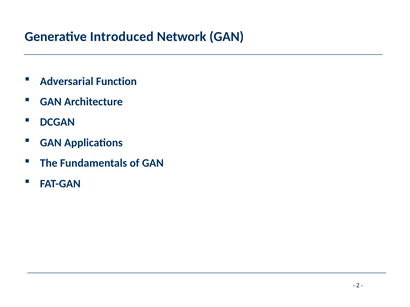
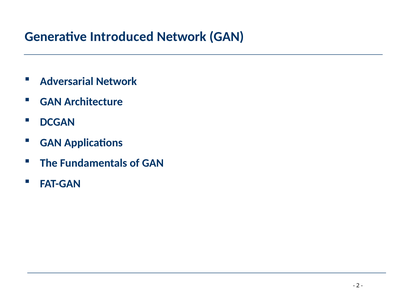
Adversarial Function: Function -> Network (116, 81)
